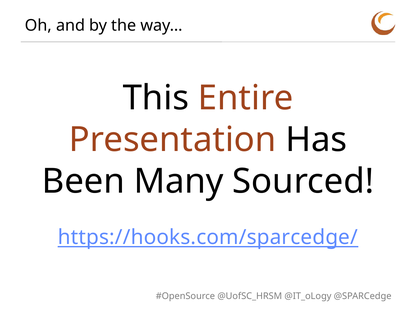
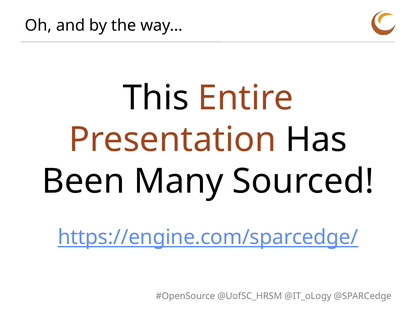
https://hooks.com/sparcedge/: https://hooks.com/sparcedge/ -> https://engine.com/sparcedge/ (208, 237)
